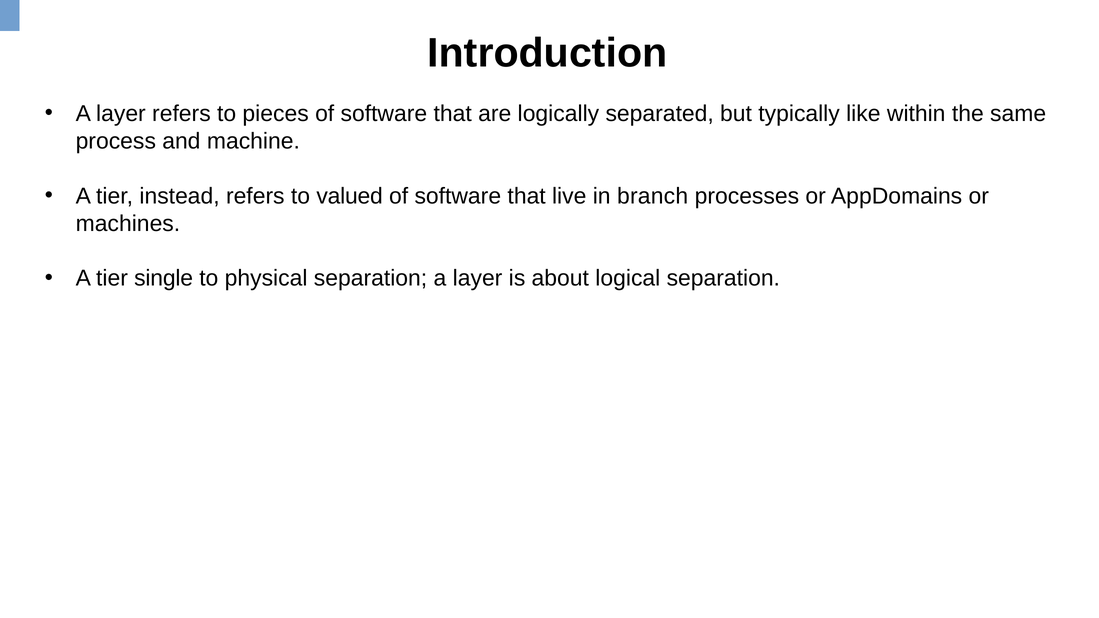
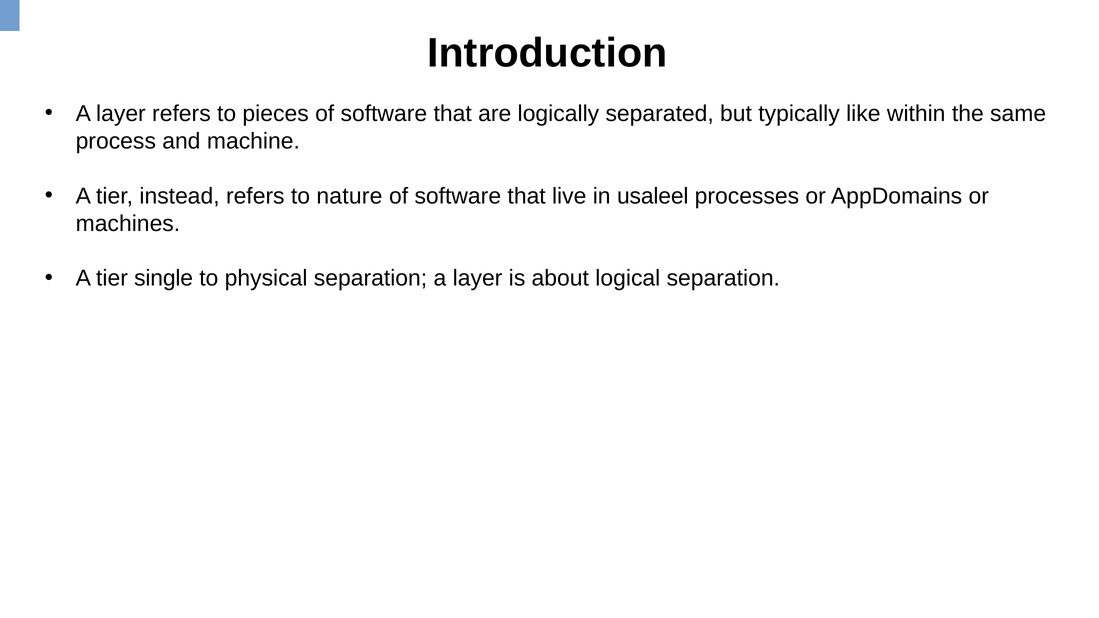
valued: valued -> nature (349, 196)
branch: branch -> usaleel (653, 196)
